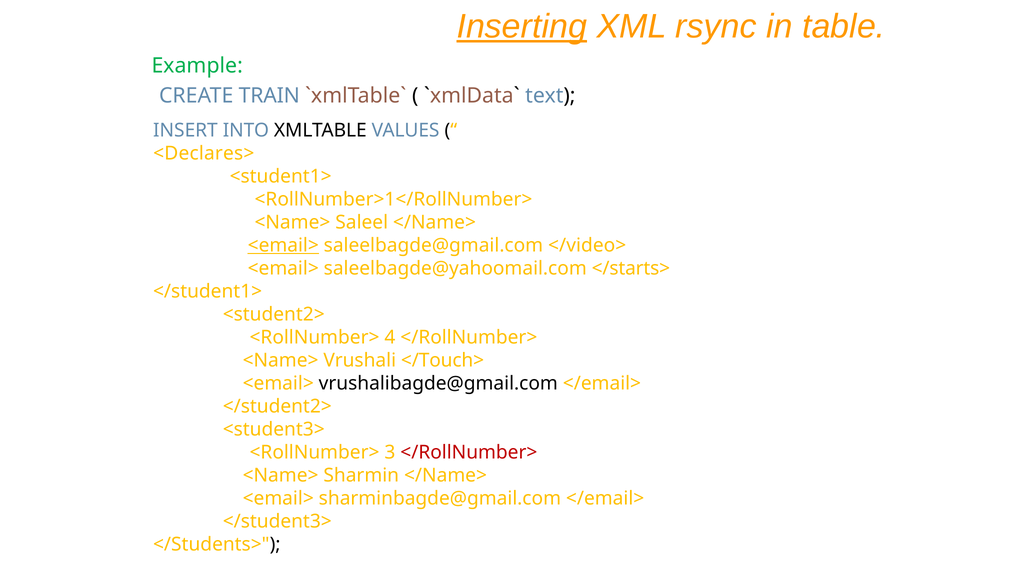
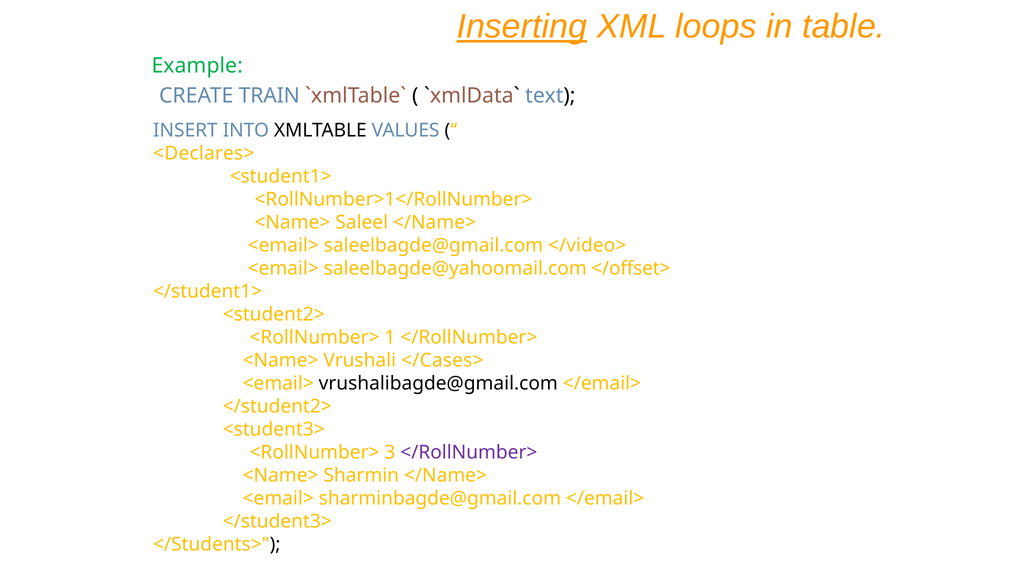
rsync: rsync -> loops (716, 27)
<email> underline: present -> none (283, 245)
</starts>: </starts> -> </offset> (631, 268)
4: 4 -> 1 (390, 337)
</Touch>: </Touch> -> </Cases> (442, 360)
</RollNumber> colour: red -> purple (469, 452)
